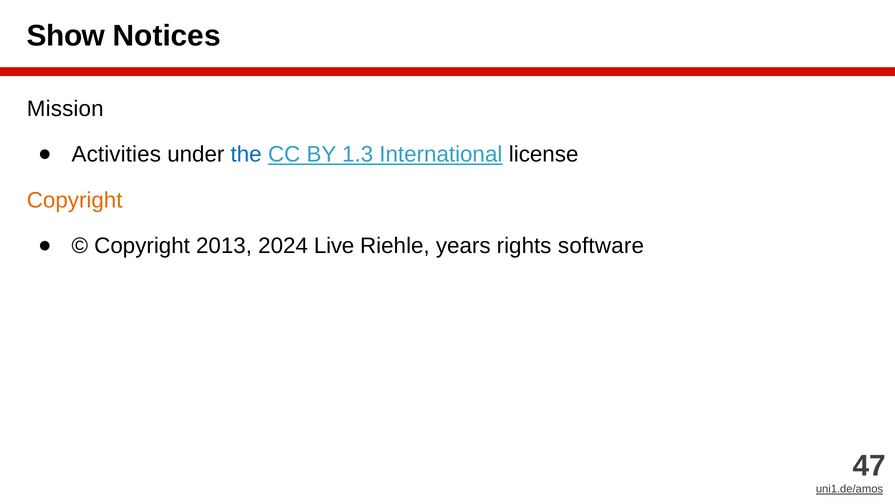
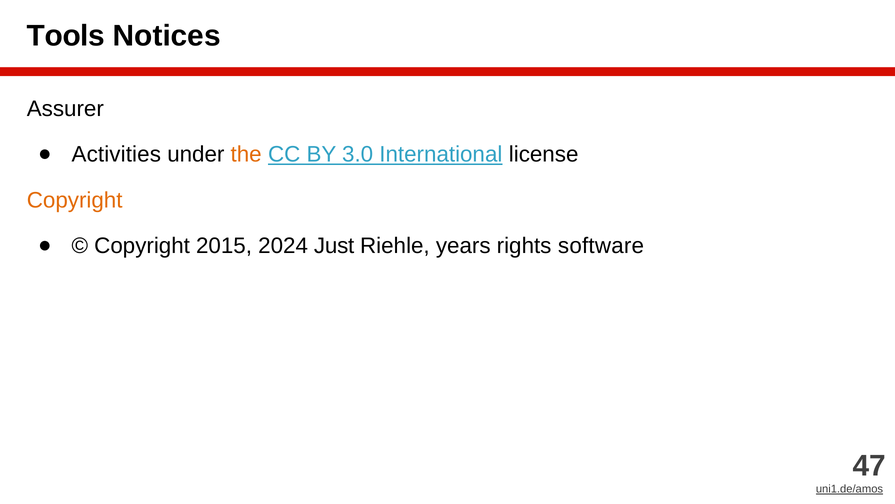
Show: Show -> Tools (66, 36)
Mission: Mission -> Assurer (65, 109)
the colour: blue -> orange (246, 154)
1.3: 1.3 -> 3.0 (358, 154)
2013: 2013 -> 2015 (224, 246)
Live: Live -> Just (334, 246)
